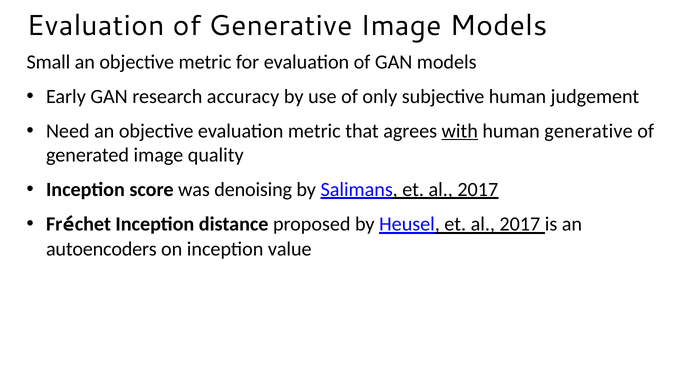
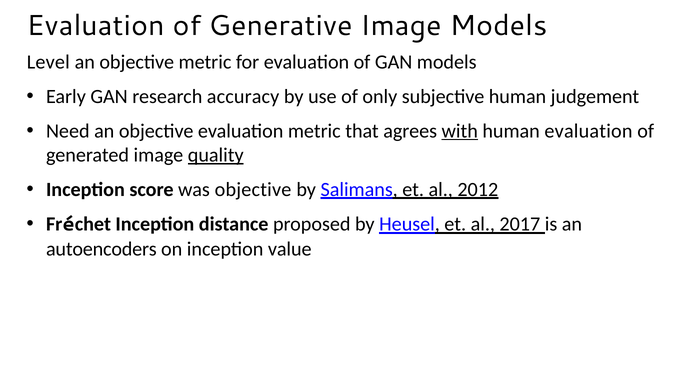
Small: Small -> Level (48, 62)
human generative: generative -> evaluation (588, 131)
quality underline: none -> present (216, 155)
was denoising: denoising -> objective (253, 189)
Salimans et al 2017: 2017 -> 2012 (478, 189)
